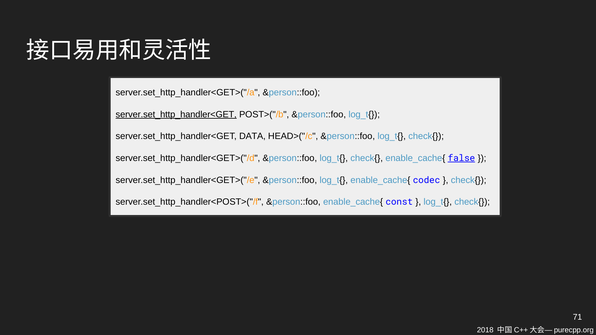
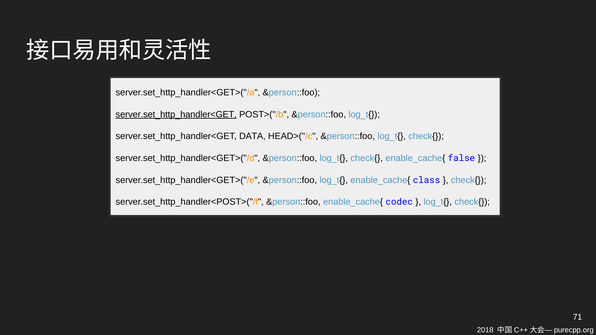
false underline: present -> none (461, 158)
codec: codec -> class (427, 180)
const: const -> codec (399, 202)
